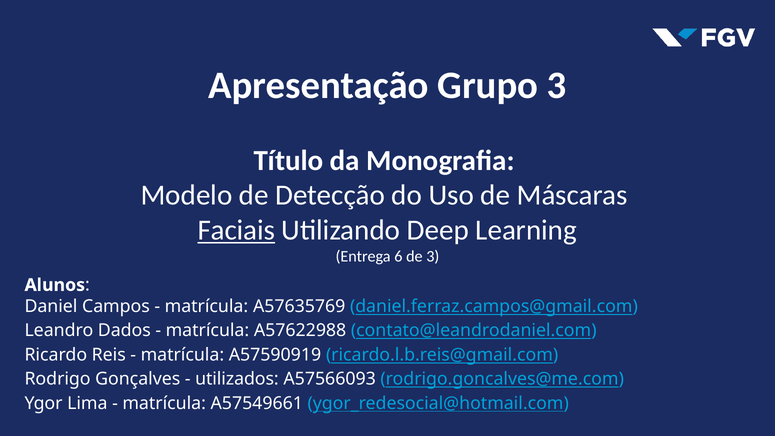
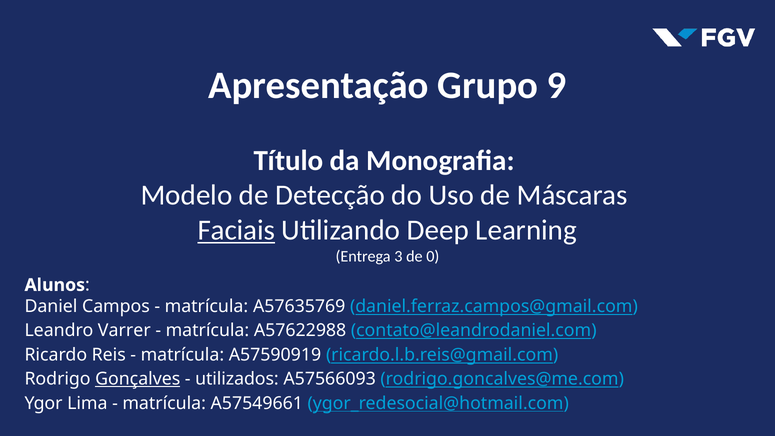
Grupo 3: 3 -> 9 (557, 86)
6: 6 -> 3 (398, 256)
de 3: 3 -> 0 (433, 256)
Dados: Dados -> Varrer (124, 331)
Gonçalves underline: none -> present (138, 379)
